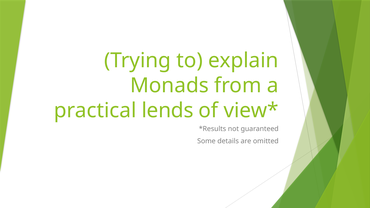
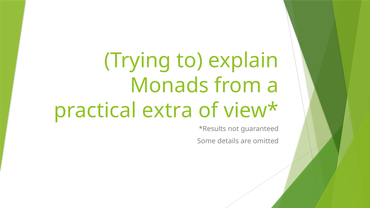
lends: lends -> extra (167, 111)
